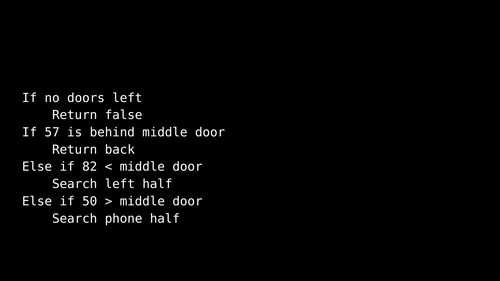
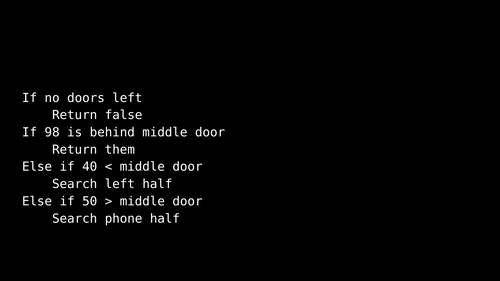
57: 57 -> 98 (52, 133)
back: back -> them (120, 150)
82: 82 -> 40 (90, 167)
